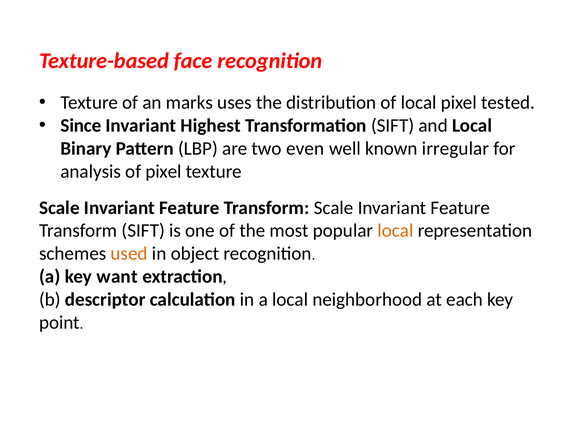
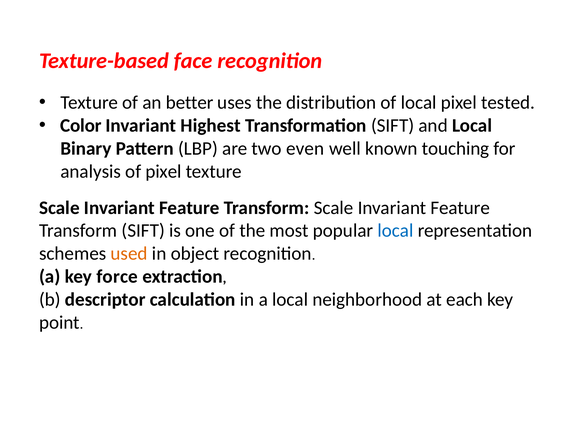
marks: marks -> better (190, 103)
Since: Since -> Color (81, 125)
irregular: irregular -> touching (456, 148)
local colour: orange -> blue (395, 231)
want: want -> force (117, 276)
